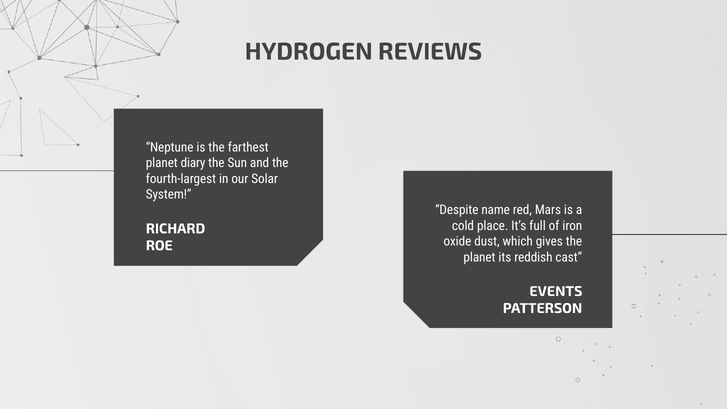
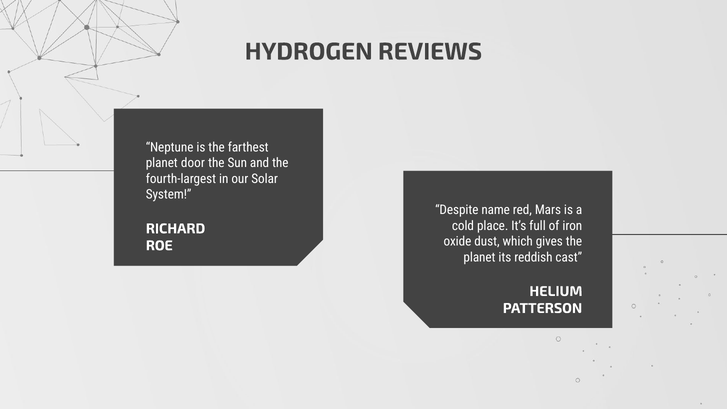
diary: diary -> door (193, 163)
EVENTS: EVENTS -> HELIUM (556, 291)
